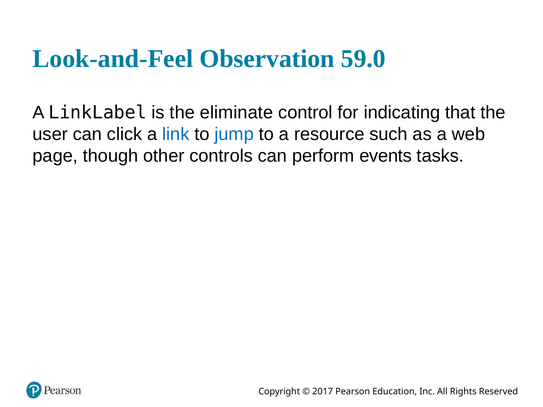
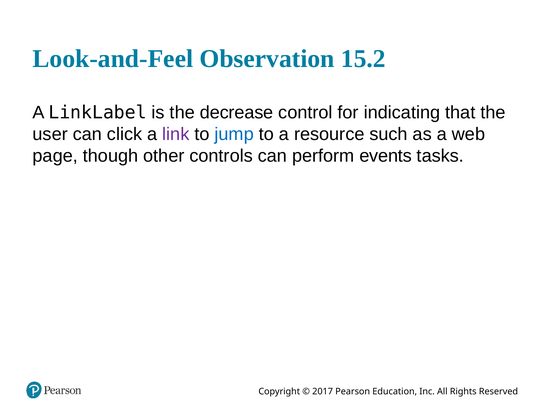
59.0: 59.0 -> 15.2 (363, 59)
eliminate: eliminate -> decrease (237, 113)
link colour: blue -> purple (176, 134)
